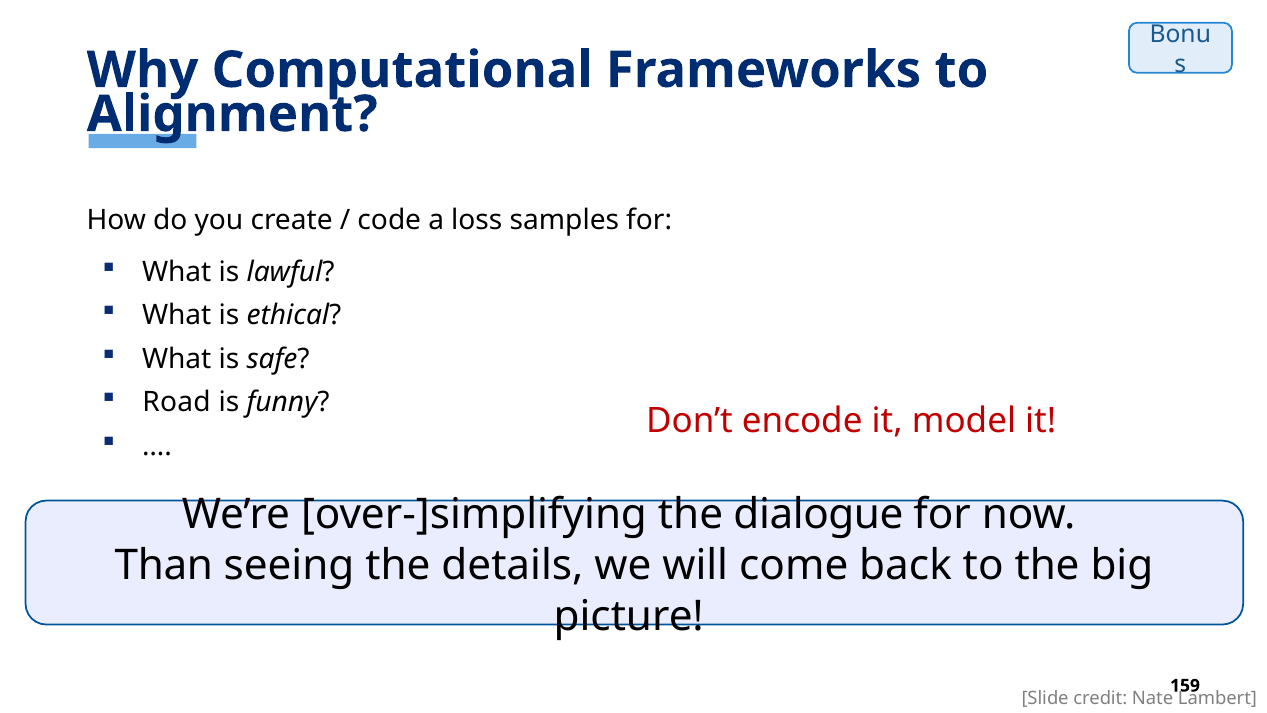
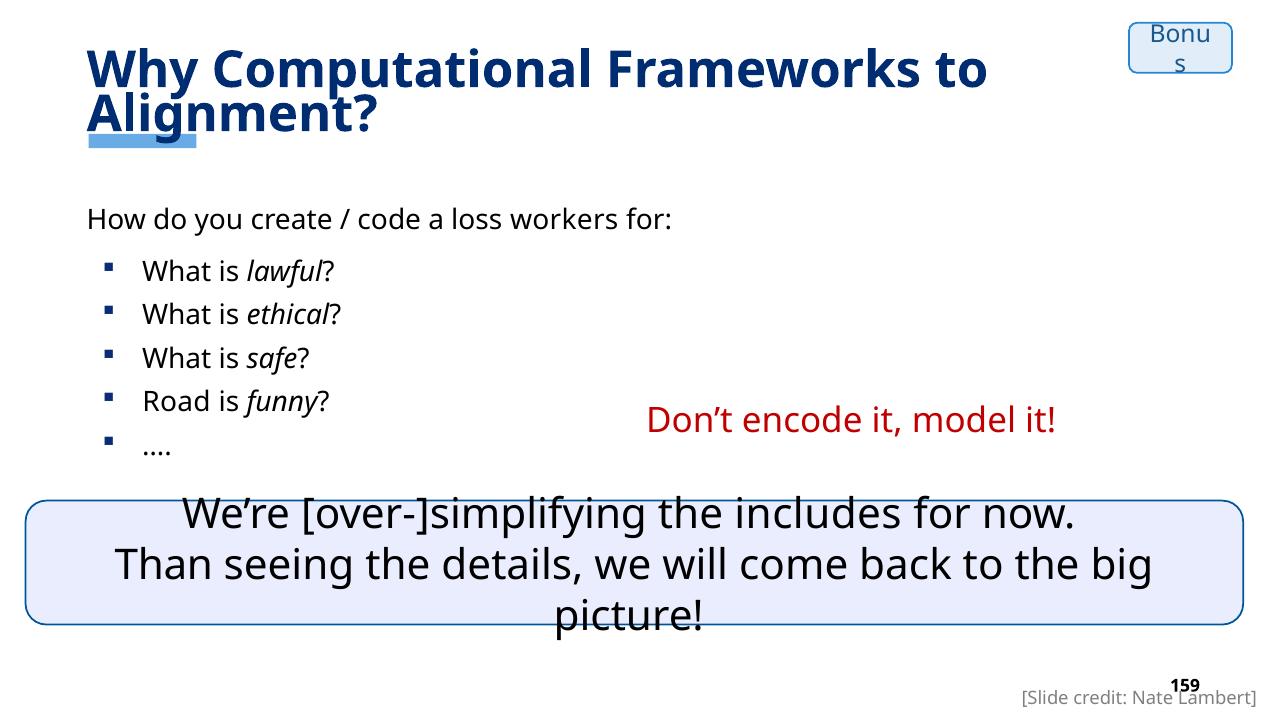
samples: samples -> workers (564, 220)
dialogue: dialogue -> includes (818, 515)
